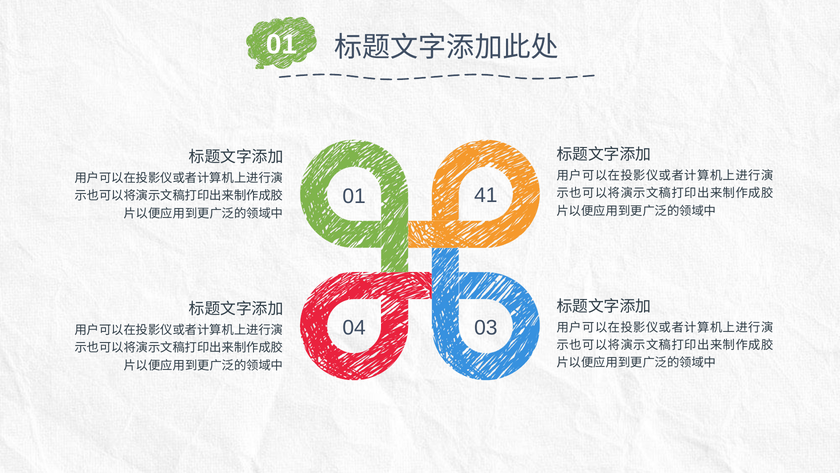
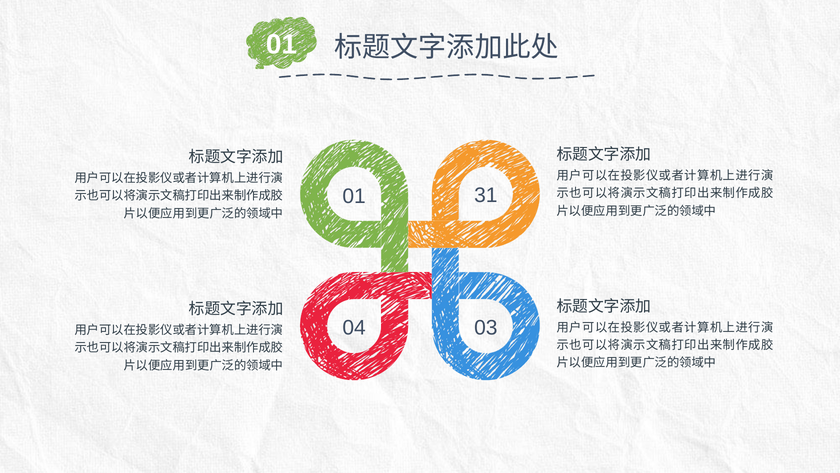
41: 41 -> 31 (486, 195)
